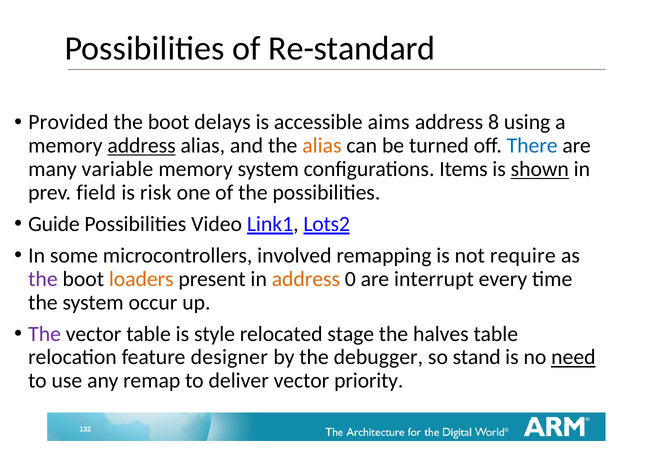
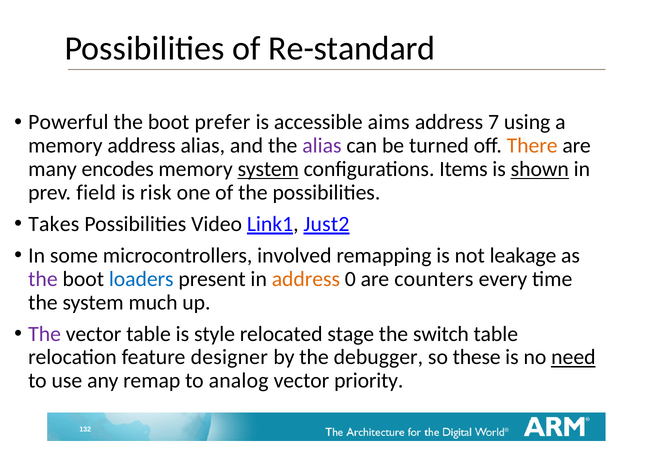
Provided: Provided -> Powerful (68, 122)
delays: delays -> prefer (222, 122)
8: 8 -> 7 (494, 122)
address underline: present -> none (142, 146)
alias colour: orange -> purple (322, 146)
There colour: blue -> orange (532, 146)
variable: variable -> encodes (118, 169)
system underline: none -> present (268, 169)
Guide: Guide -> Takes (54, 224)
Lots2: Lots2 -> Just2 (326, 224)
require: require -> leakage (523, 255)
loaders colour: orange -> blue (141, 279)
interrupt: interrupt -> counters (434, 279)
occur: occur -> much (153, 302)
halves: halves -> switch (441, 333)
stand: stand -> these (477, 357)
deliver: deliver -> analog (239, 380)
